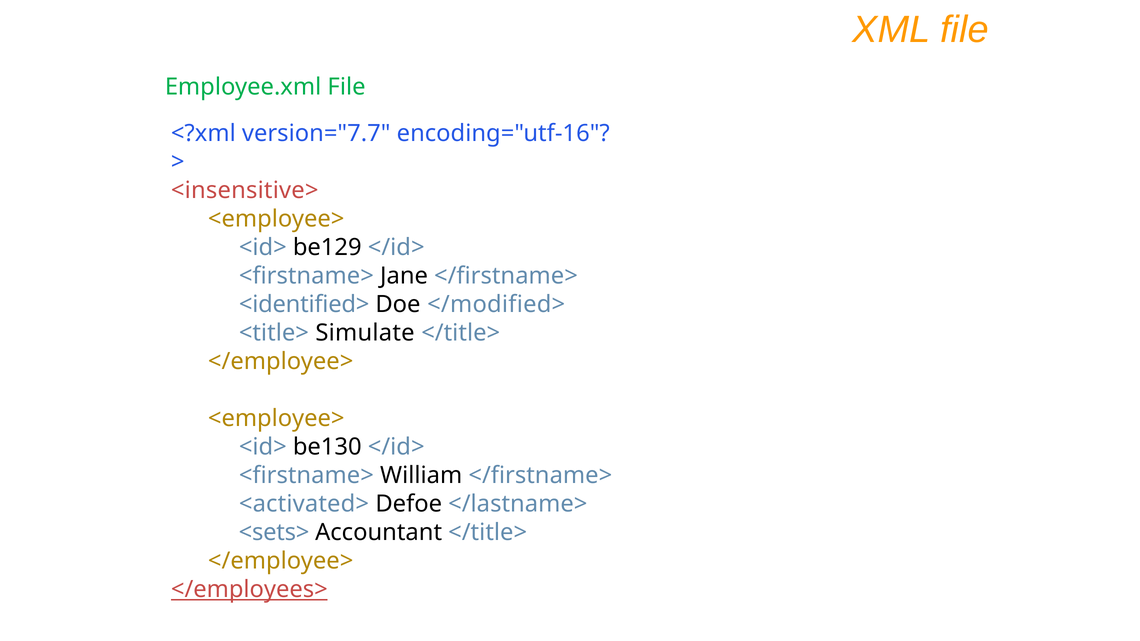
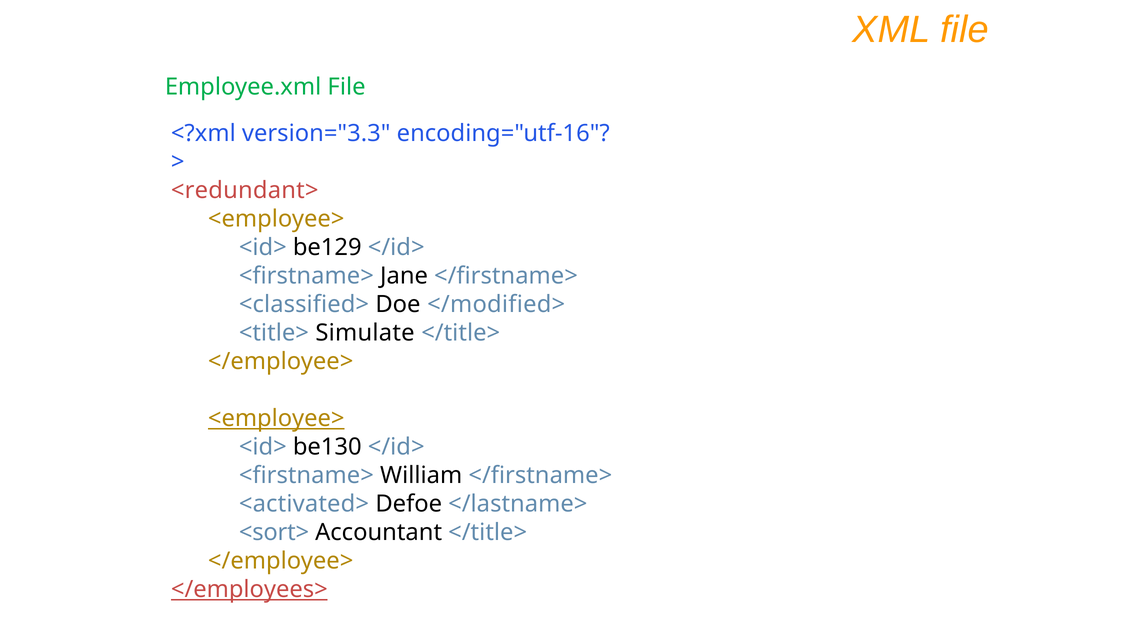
version="7.7: version="7.7 -> version="3.3 (316, 134)
<insensitive>: <insensitive> -> <redundant> (245, 191)
<identified>: <identified> -> <classified> (304, 305)
<employee> underline: none -> present (276, 419)
<sets>: <sets> -> <sort> (274, 533)
